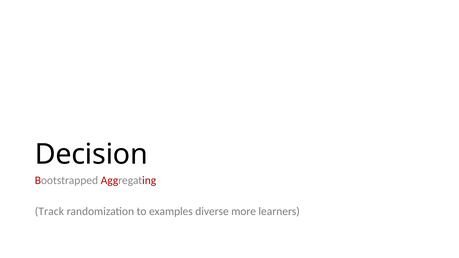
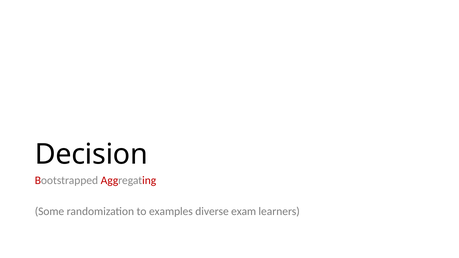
Track: Track -> Some (49, 212)
more: more -> exam (244, 212)
